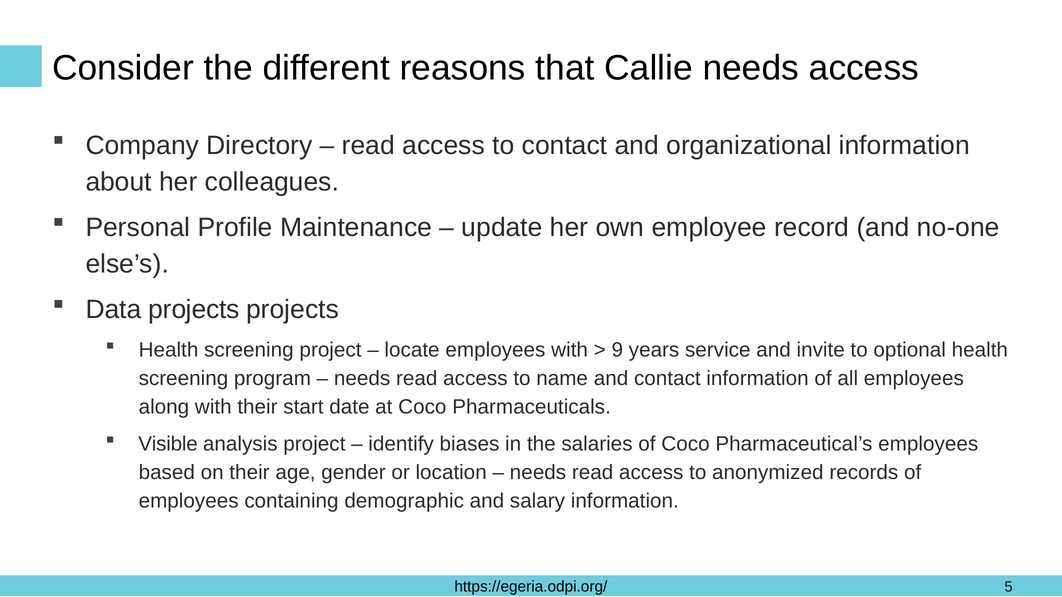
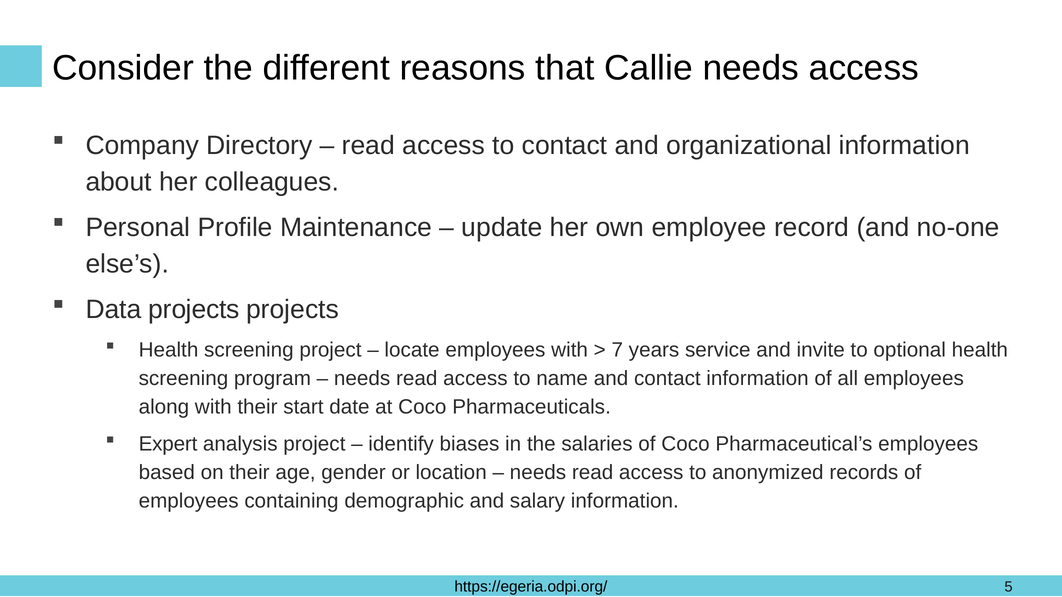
9: 9 -> 7 (617, 350)
Visible: Visible -> Expert (168, 444)
